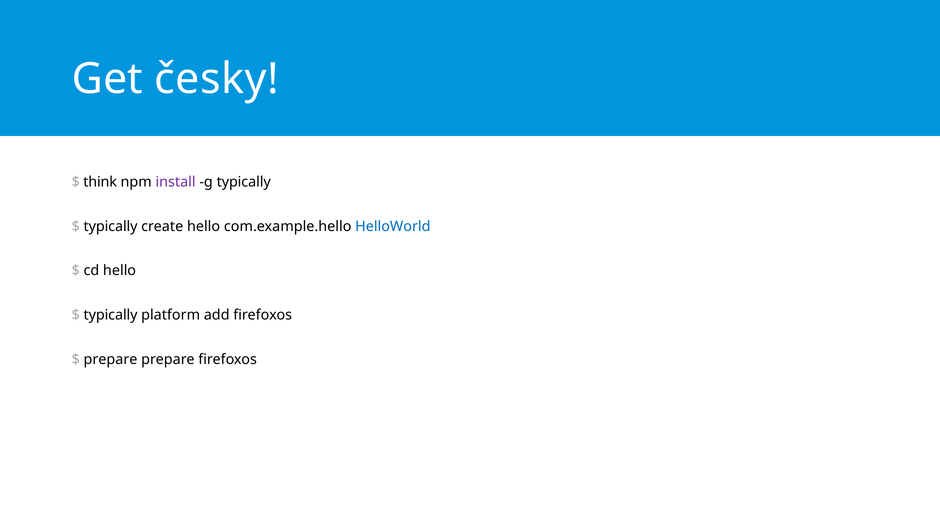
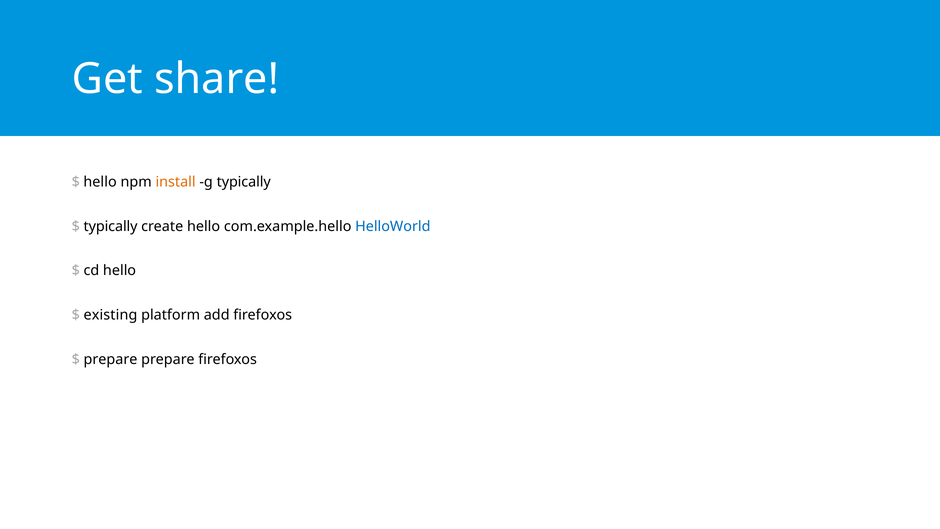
česky: česky -> share (217, 79)
think: think -> hello (100, 182)
install colour: purple -> orange (176, 182)
typically: typically -> existing (110, 315)
